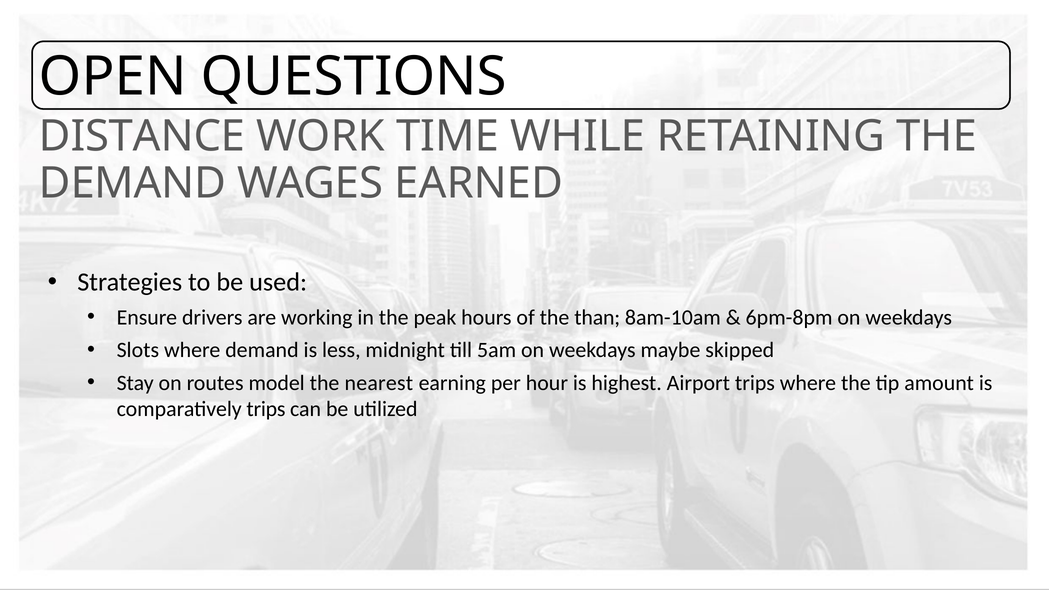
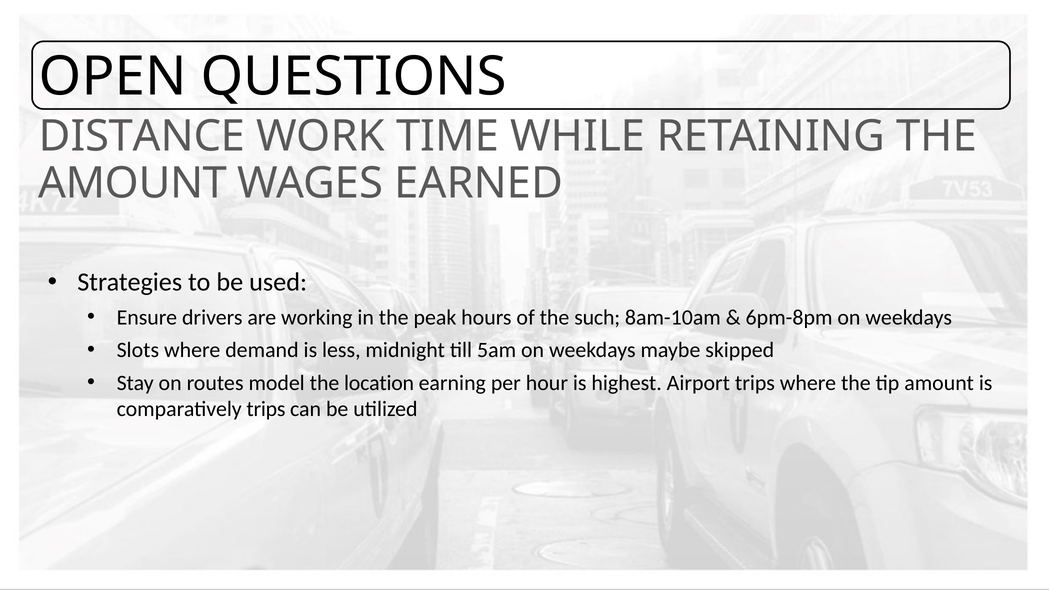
DEMAND: DEMAND -> AMOUNT (133, 184)
than: than -> such (597, 317)
nearest: nearest -> location (379, 383)
